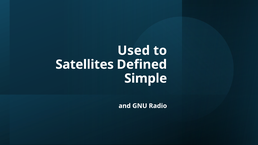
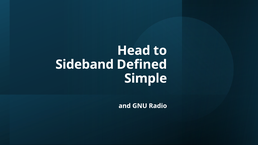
Used: Used -> Head (134, 51)
Satellites: Satellites -> Sideband (85, 65)
